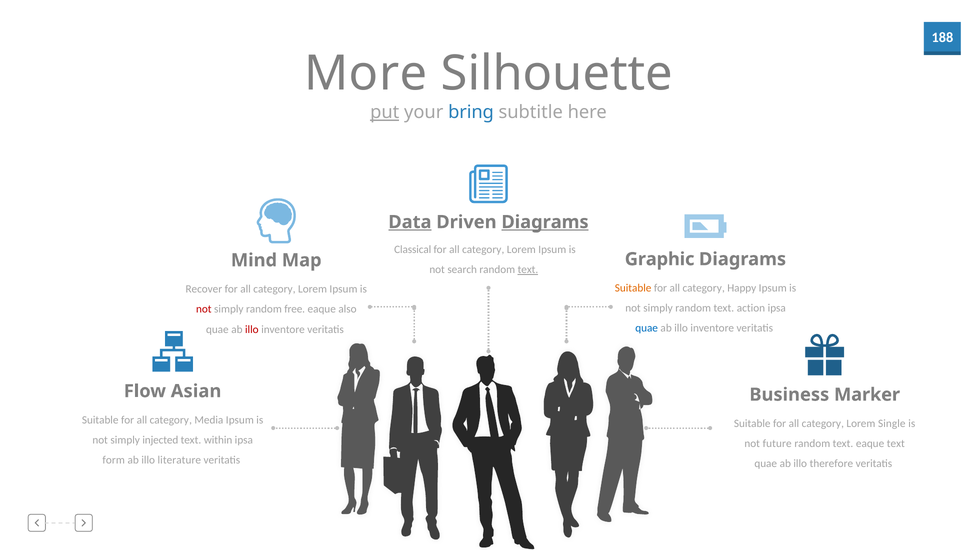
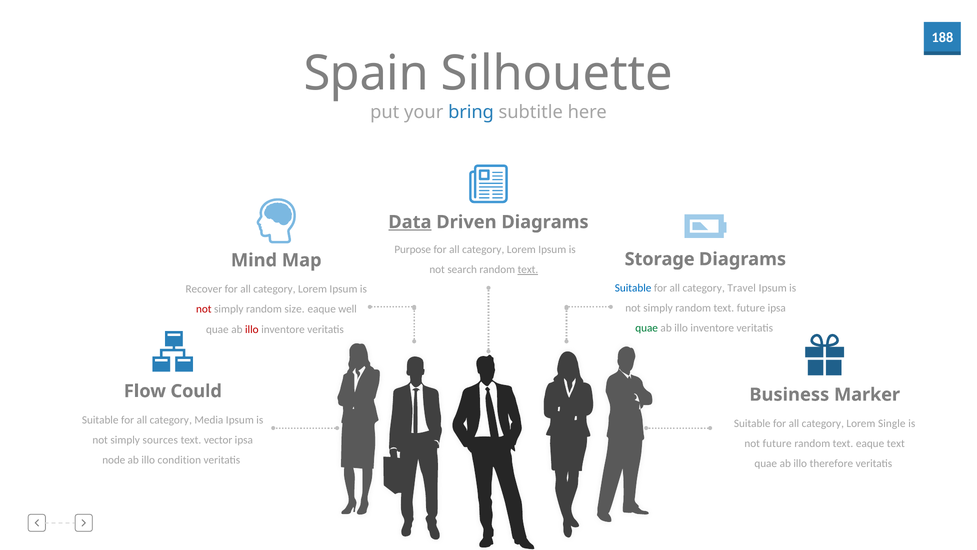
More: More -> Spain (366, 74)
put underline: present -> none (385, 112)
Diagrams underline: present -> none (545, 222)
Classical: Classical -> Purpose (413, 249)
Graphic: Graphic -> Storage (660, 259)
Suitable colour: orange -> blue (633, 288)
Happy: Happy -> Travel (742, 288)
text action: action -> future (751, 308)
free: free -> size (295, 309)
also: also -> well (348, 309)
quae colour: blue -> green (647, 328)
Asian: Asian -> Could (196, 391)
injected: injected -> sources (160, 440)
within: within -> vector (218, 440)
form: form -> node (114, 460)
literature: literature -> condition (179, 460)
